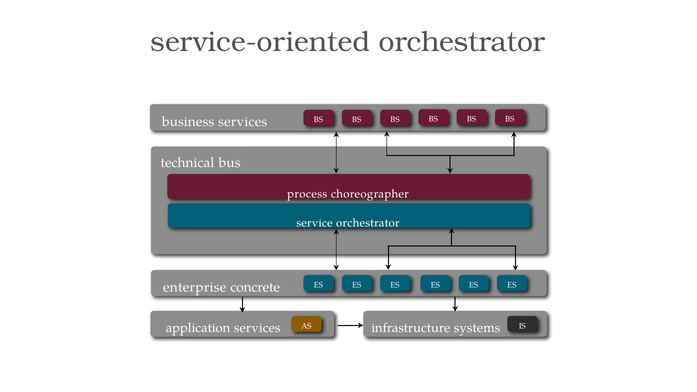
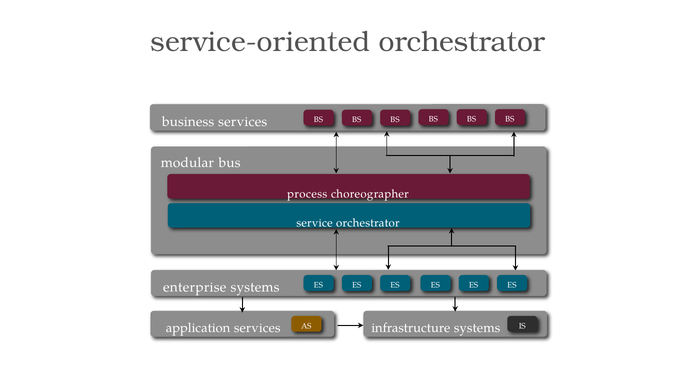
technical: technical -> modular (187, 163)
enterprise concrete: concrete -> systems (255, 287)
